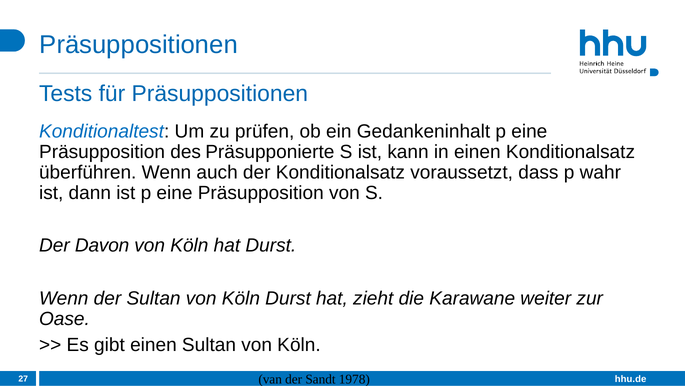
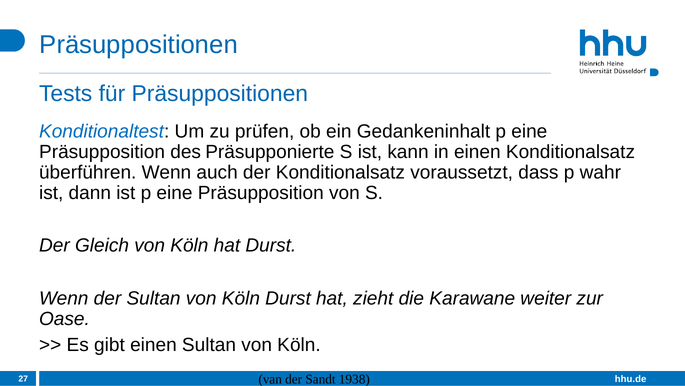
Davon: Davon -> Gleich (102, 246)
1978: 1978 -> 1938 (354, 379)
